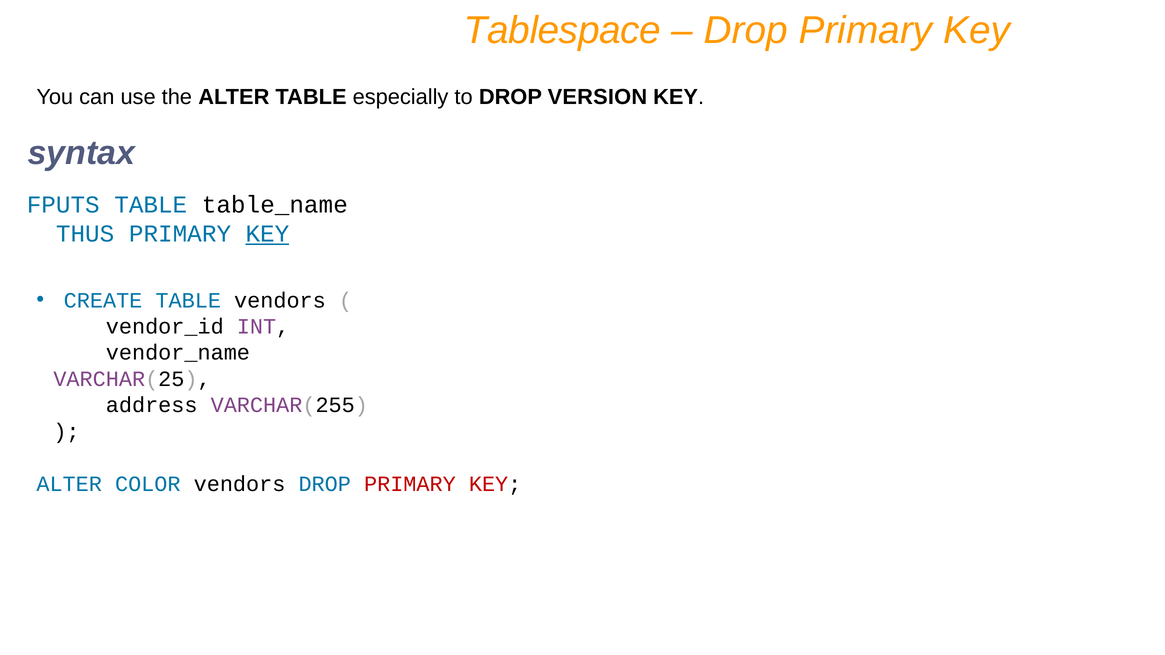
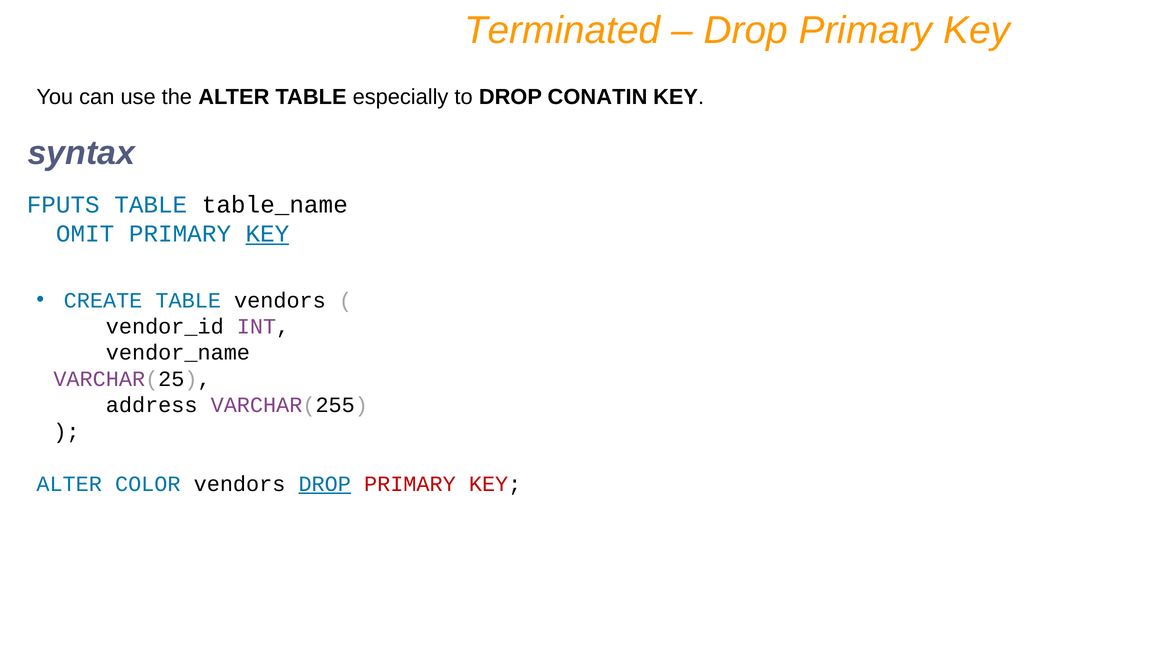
Tablespace: Tablespace -> Terminated (562, 30)
VERSION: VERSION -> CONATIN (598, 97)
THUS: THUS -> OMIT (85, 234)
DROP underline: none -> present (325, 484)
